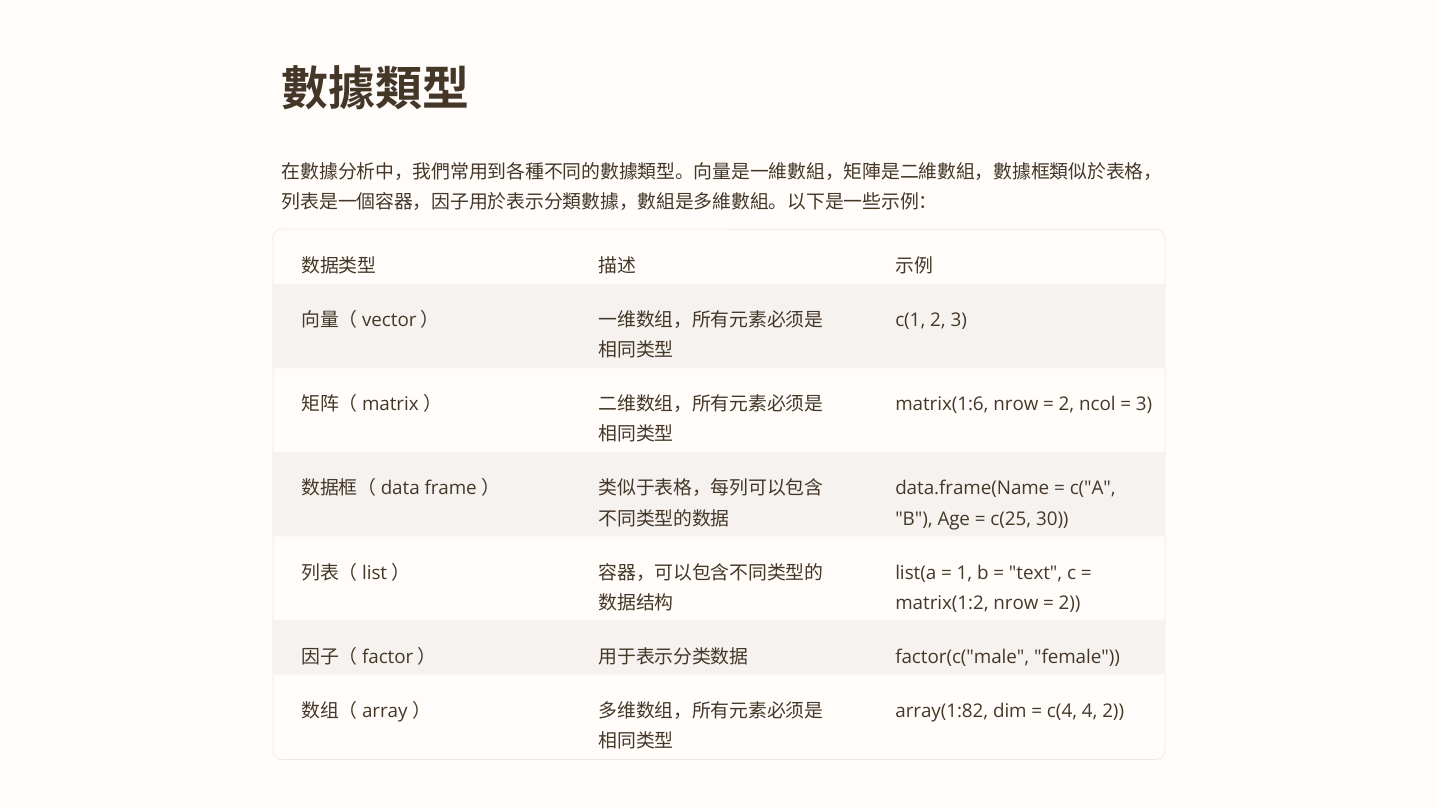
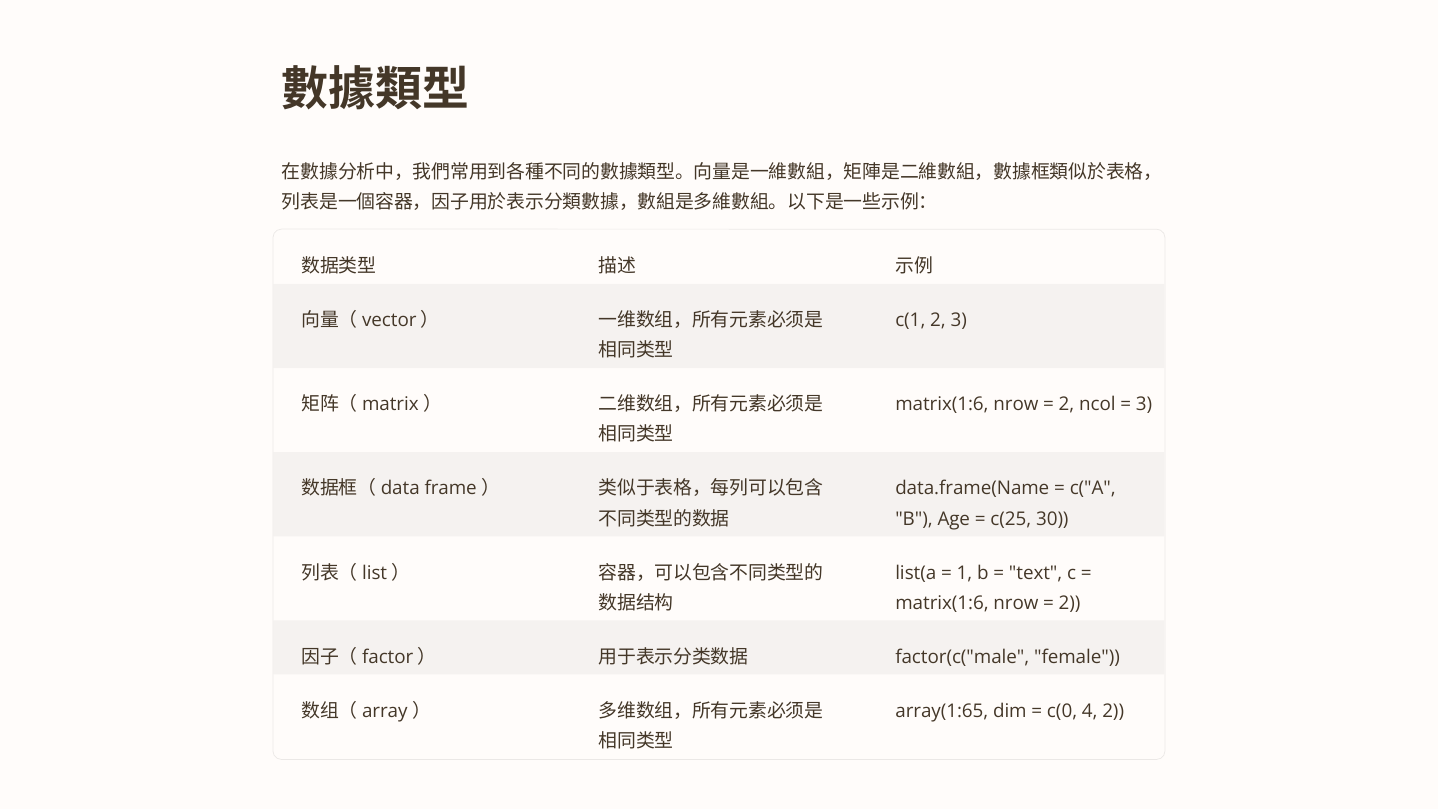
matrix(1:2: matrix(1:2 -> matrix(1:6 (942, 603)
array(1:82: array(1:82 -> array(1:65 (942, 711)
c(4: c(4 -> c(0 (1062, 711)
